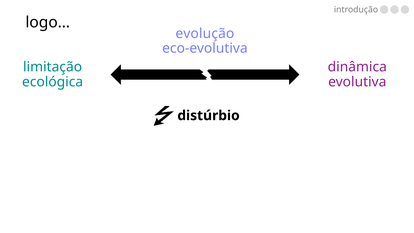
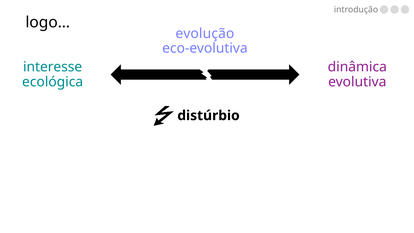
limitação: limitação -> interesse (53, 67)
